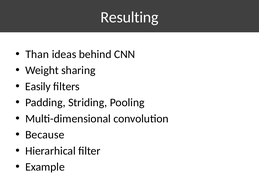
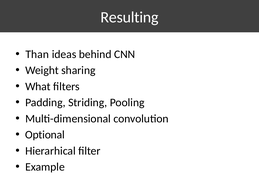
Easily: Easily -> What (38, 87)
Because: Because -> Optional (45, 135)
